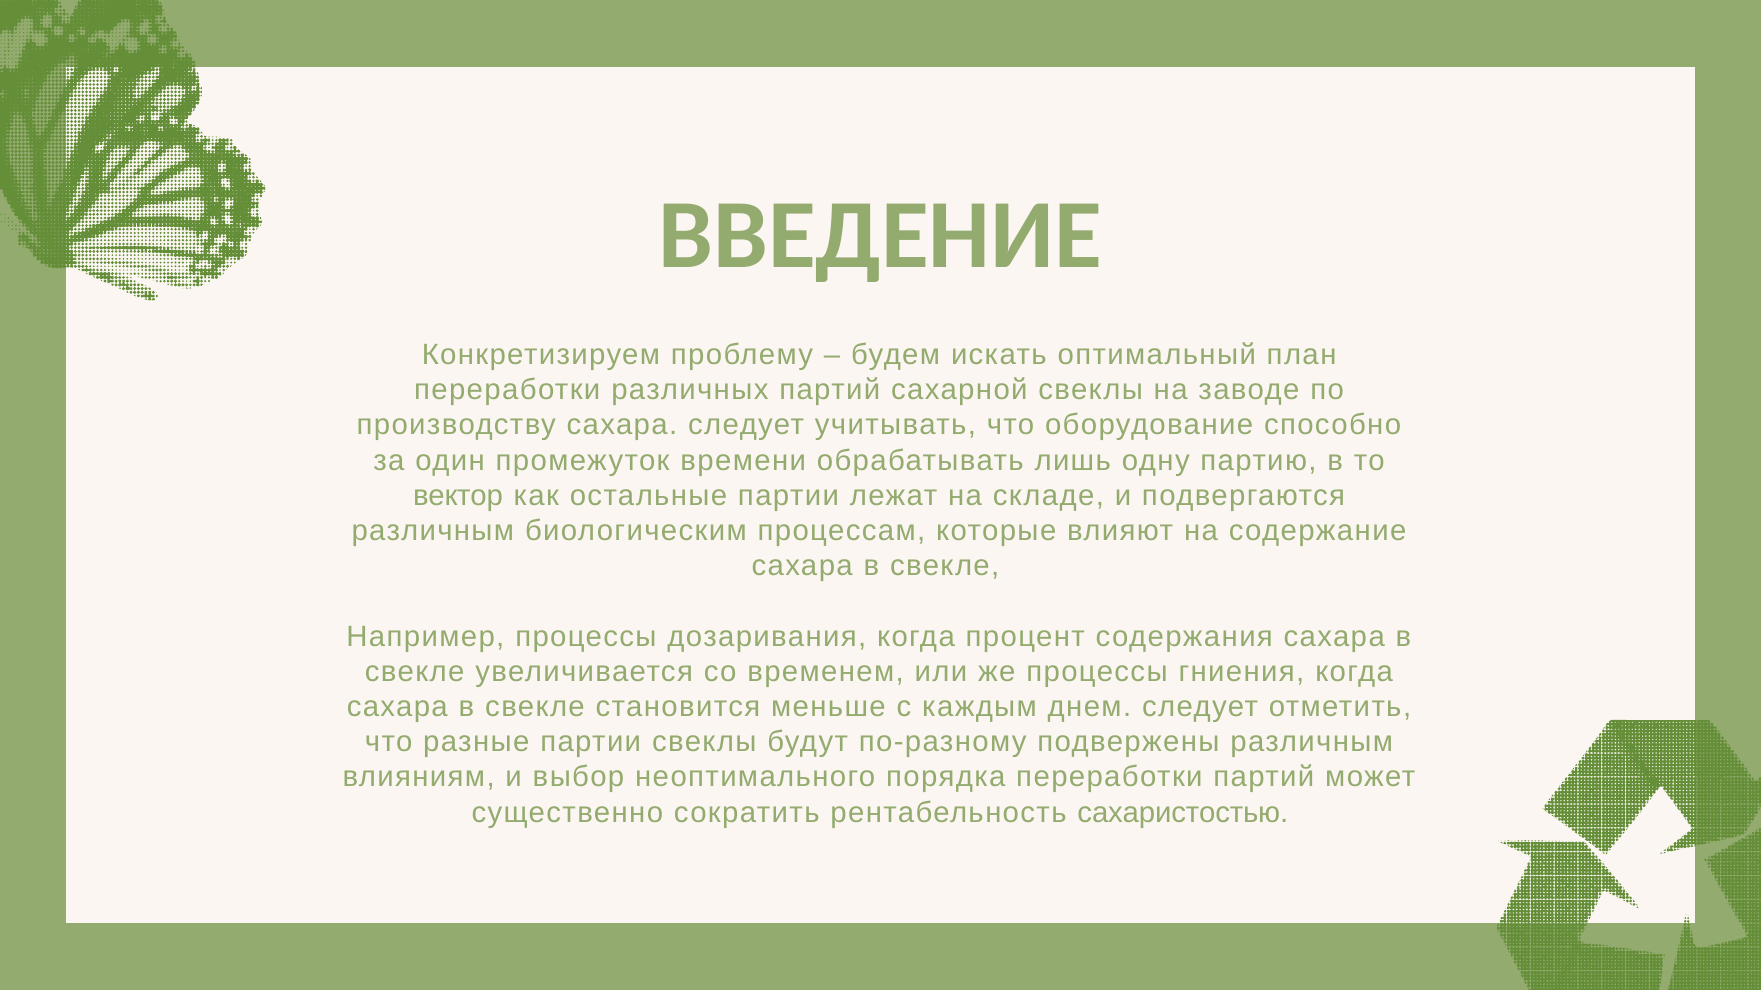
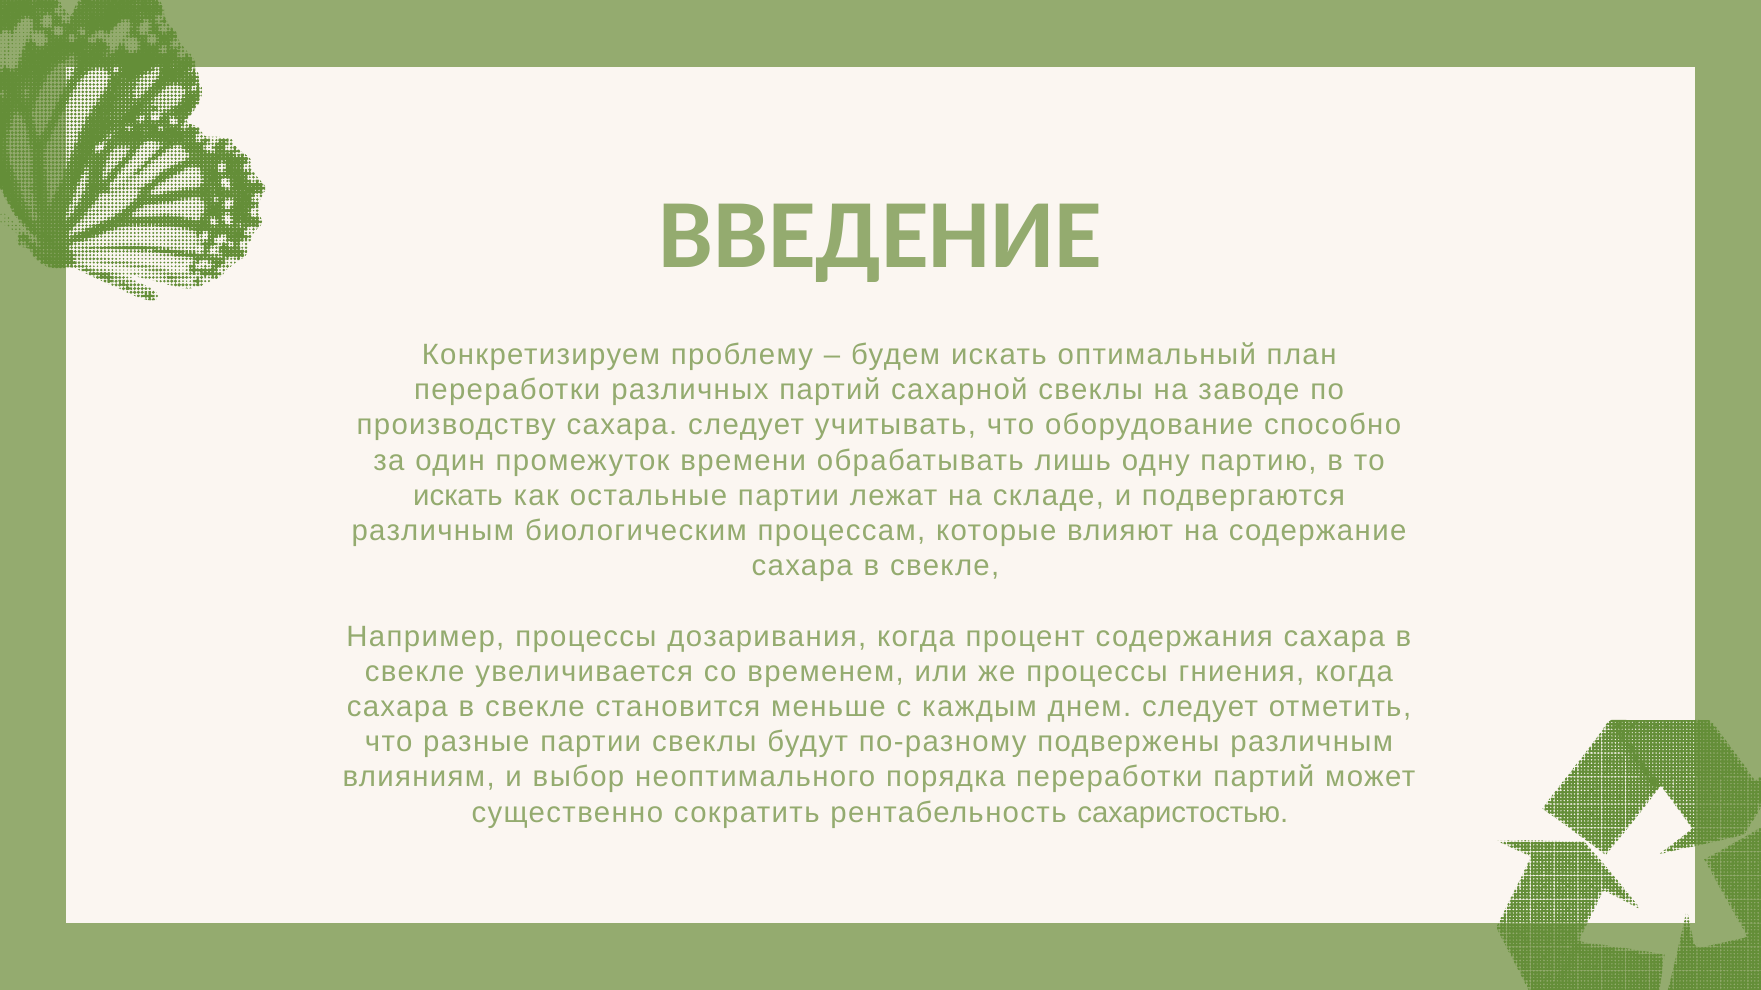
вектор: вектор -> искать (458, 496)
